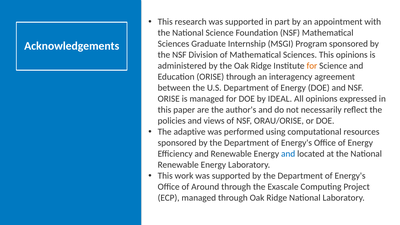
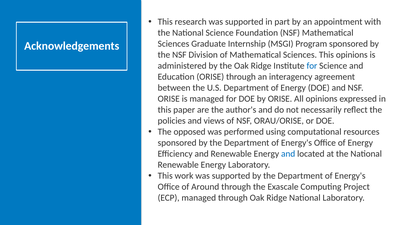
for colour: orange -> blue (312, 66)
by IDEAL: IDEAL -> ORISE (280, 99)
adaptive: adaptive -> opposed (190, 132)
